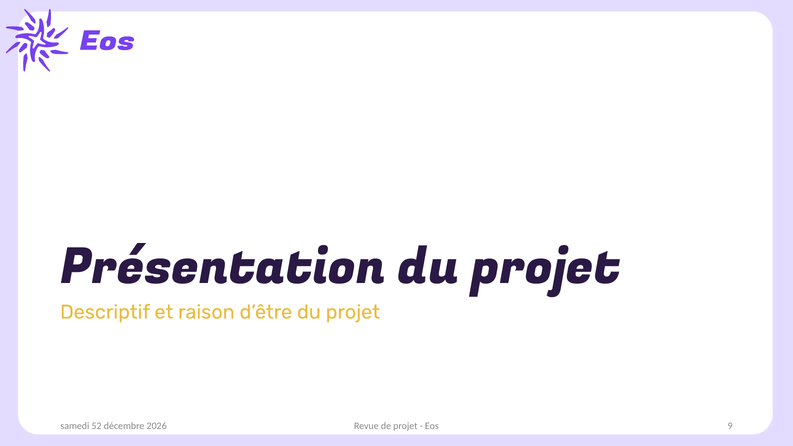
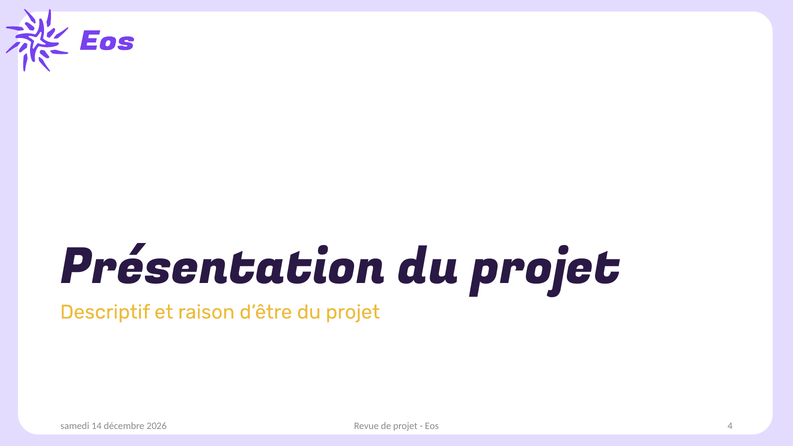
52: 52 -> 14 (97, 426)
9: 9 -> 4 (730, 426)
